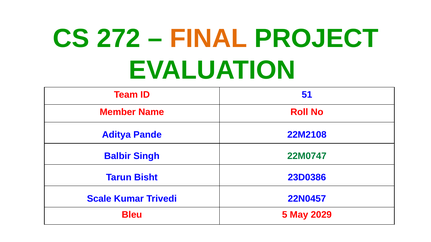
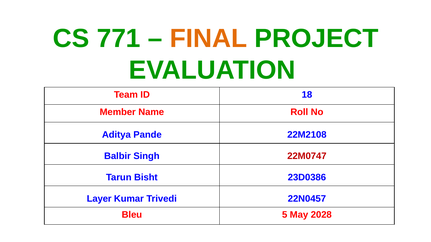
272: 272 -> 771 (119, 39)
51: 51 -> 18 (307, 95)
22M0747 colour: green -> red (307, 156)
Scale: Scale -> Layer (99, 199)
2029: 2029 -> 2028 (321, 215)
